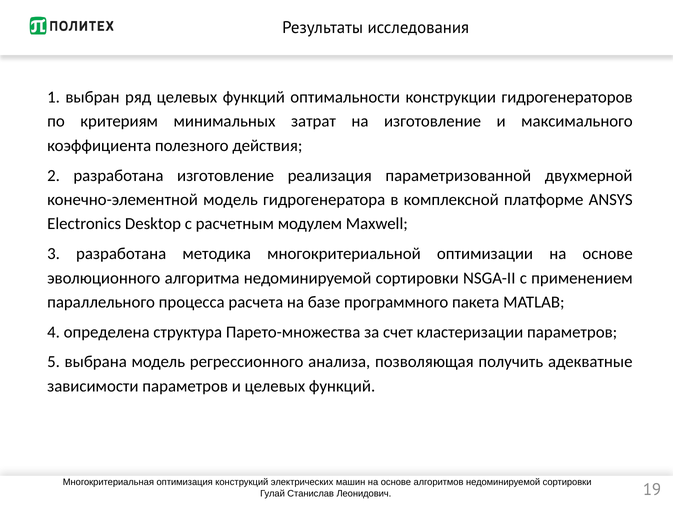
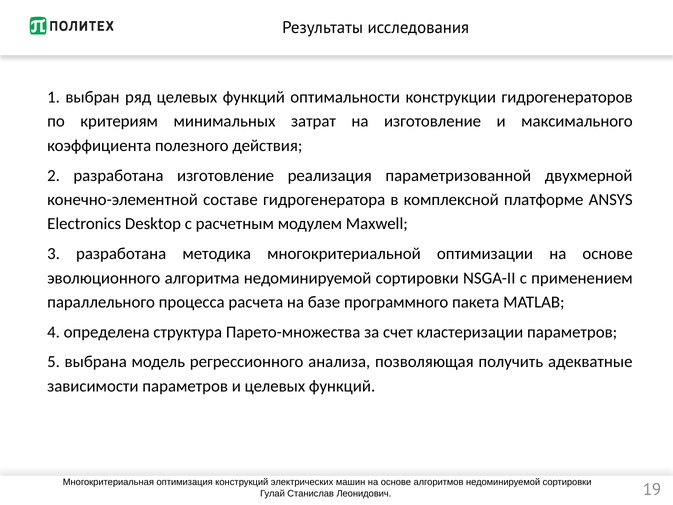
конечно-элементной модель: модель -> составе (230, 200)
